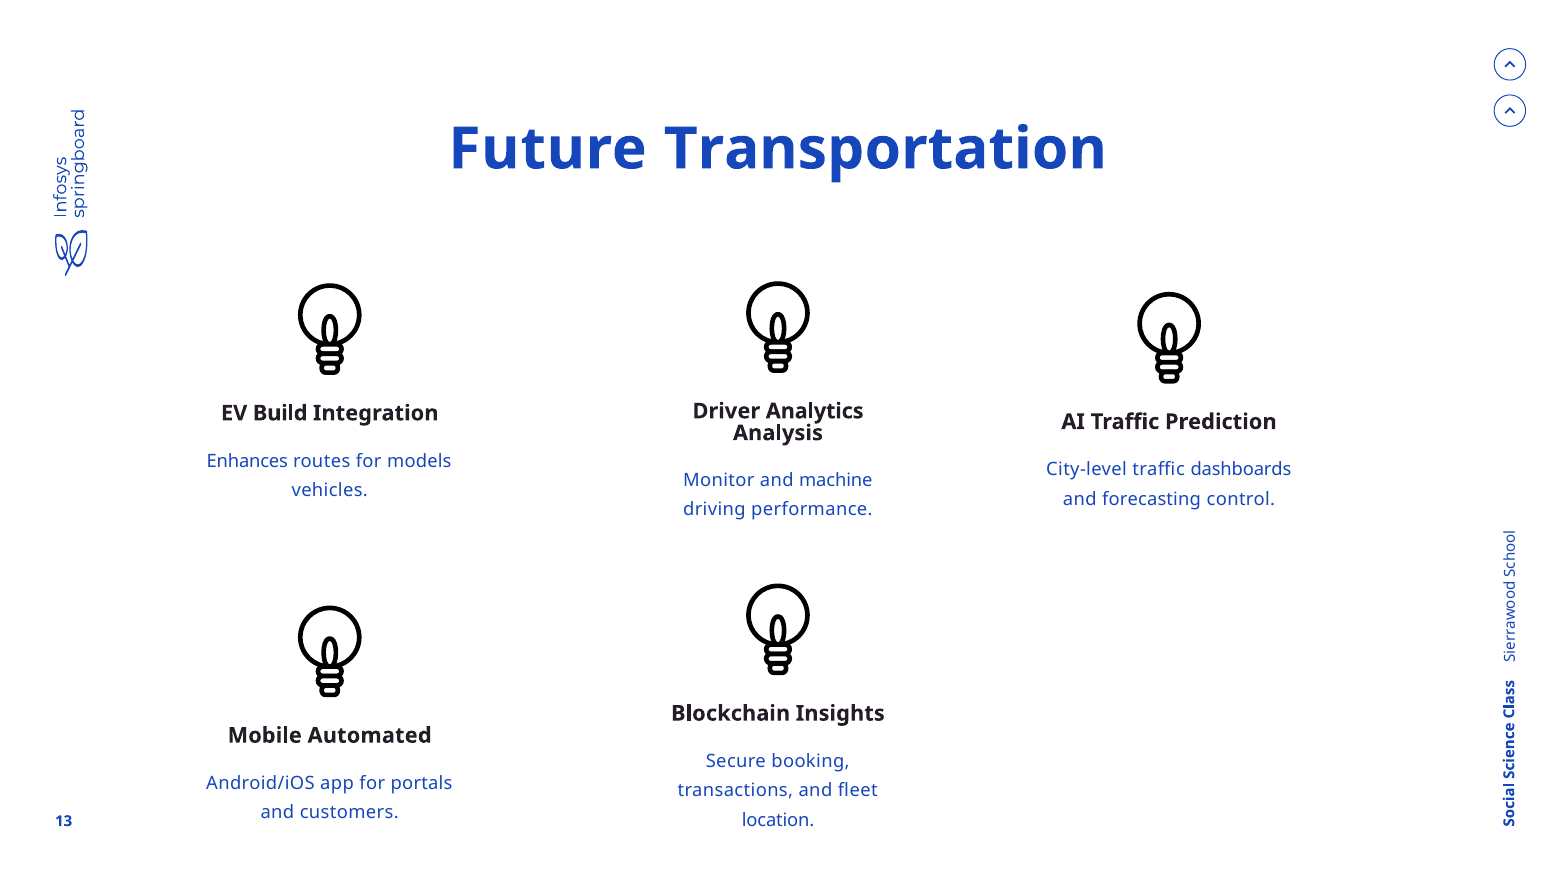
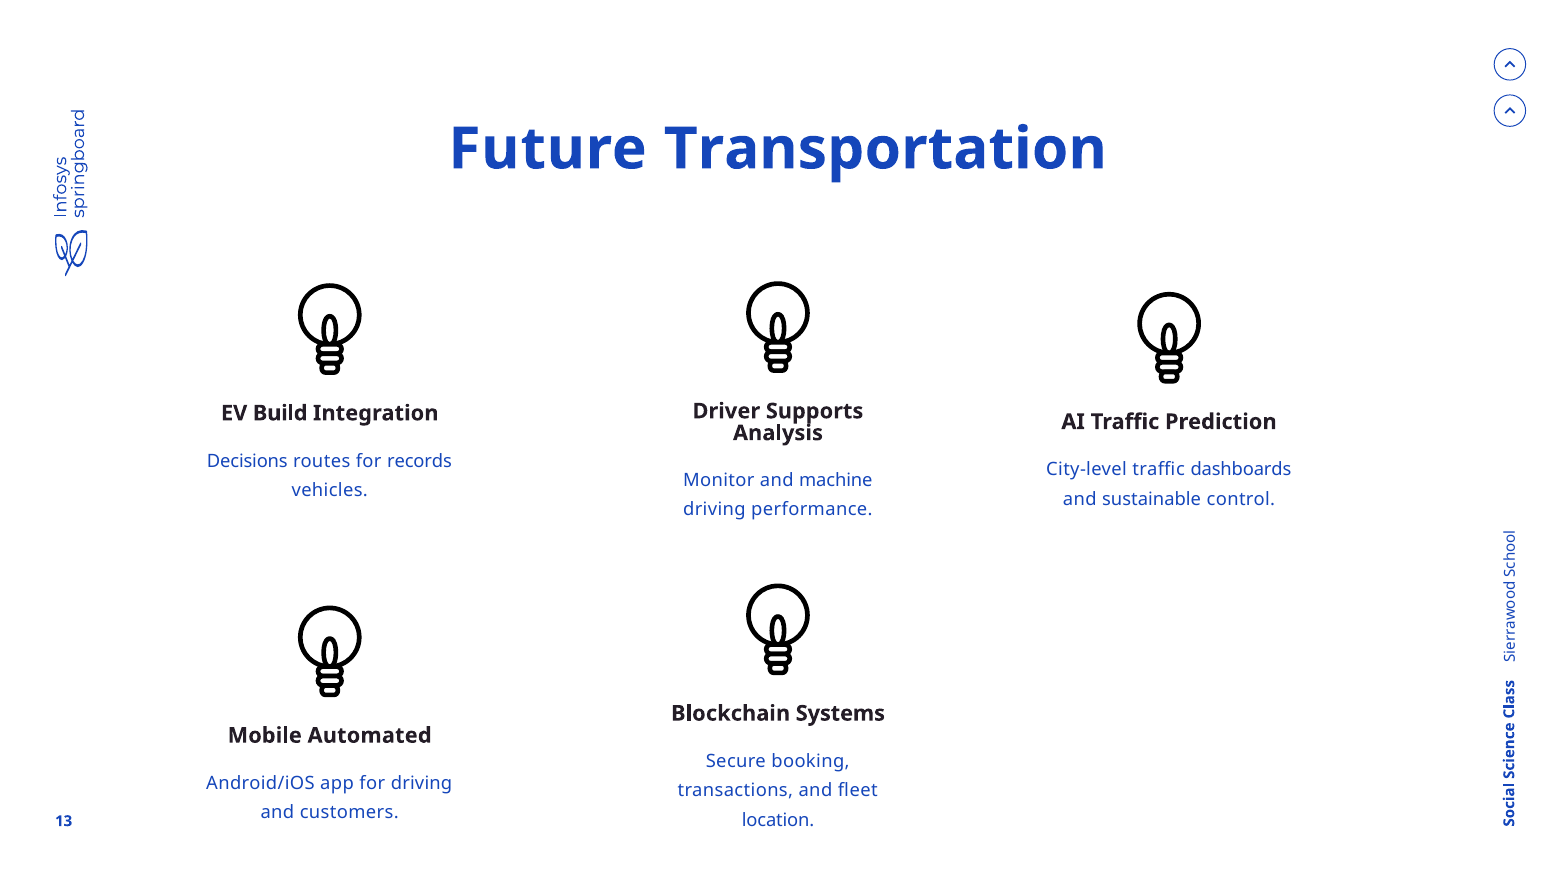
Analytics: Analytics -> Supports (815, 411)
Enhances: Enhances -> Decisions (247, 461)
models: models -> records (420, 461)
forecasting: forecasting -> sustainable (1152, 499)
Insights: Insights -> Systems (840, 714)
for portals: portals -> driving (422, 784)
